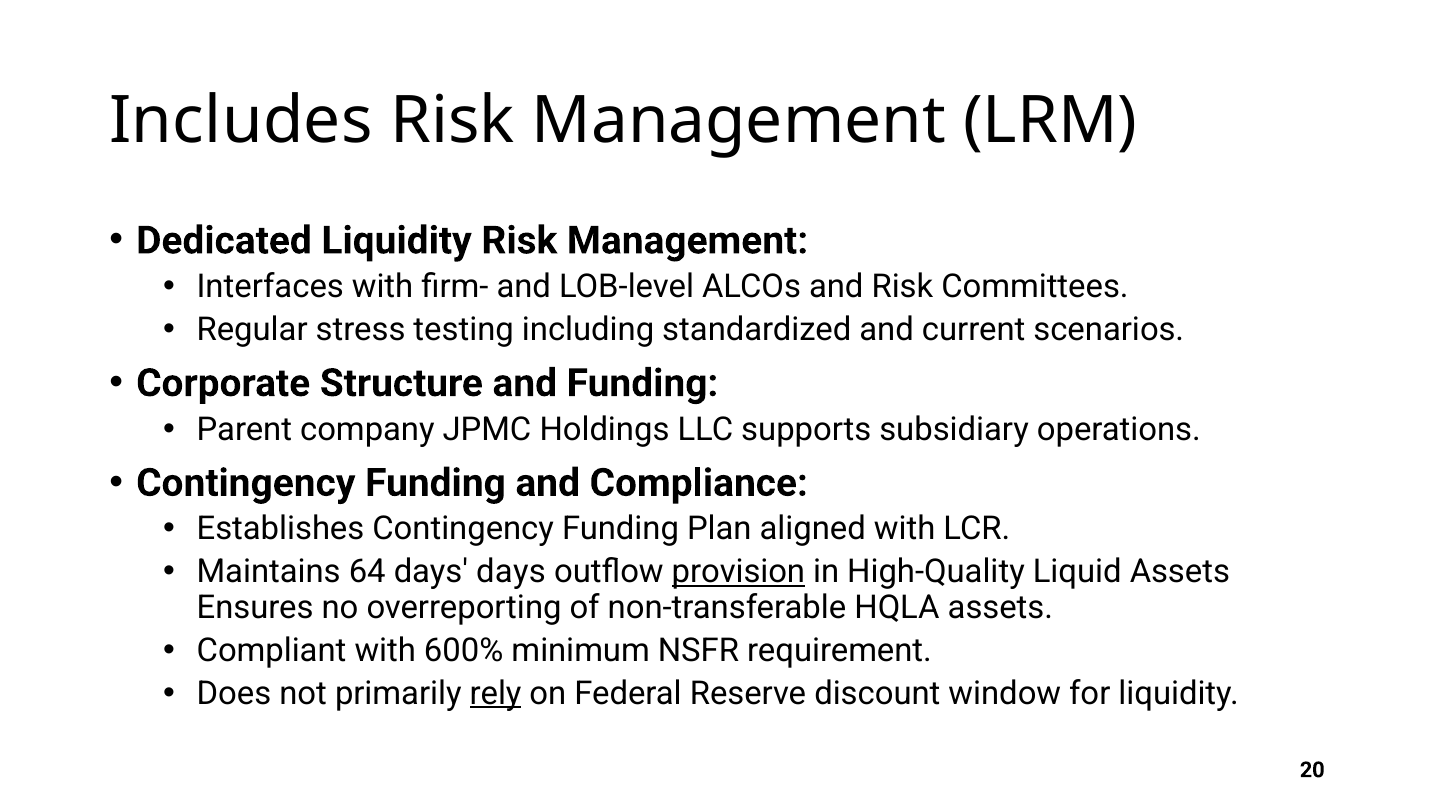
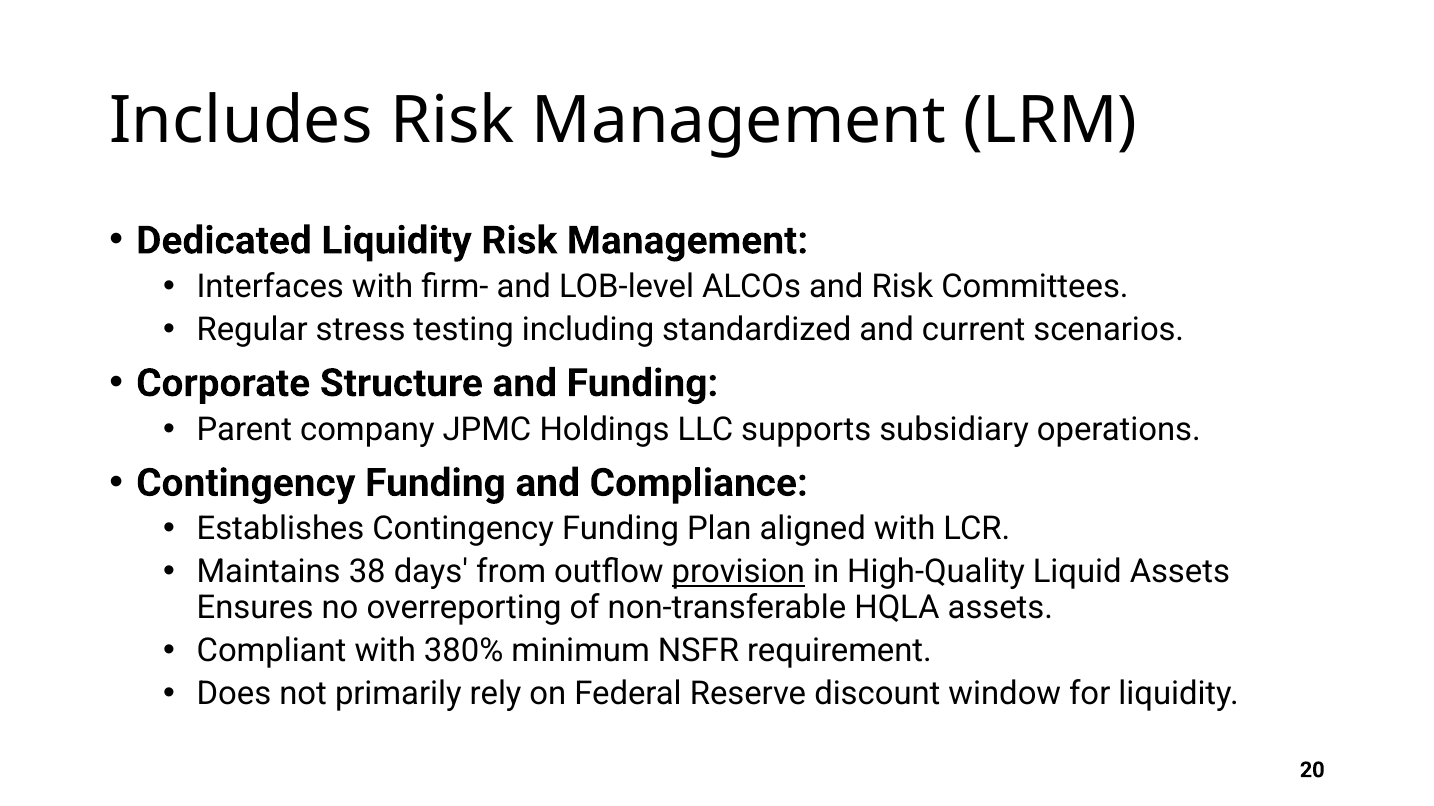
64: 64 -> 38 (367, 572)
days days: days -> from (511, 572)
600%: 600% -> 380% (464, 651)
rely underline: present -> none (496, 694)
